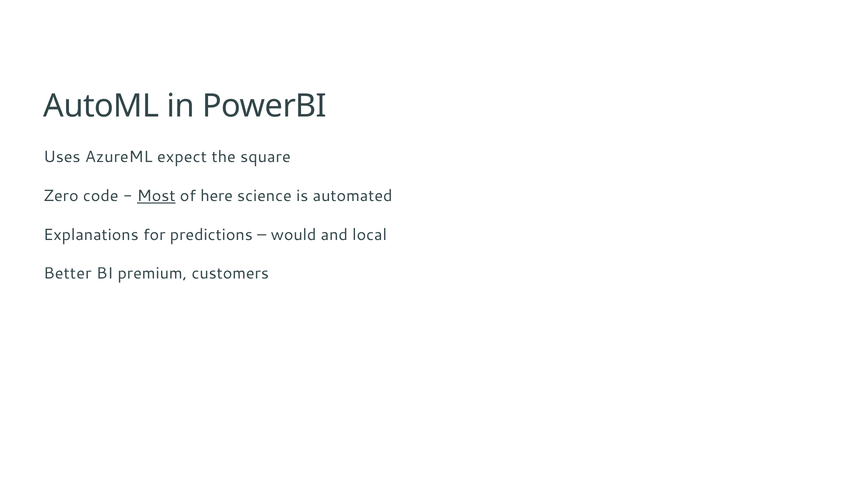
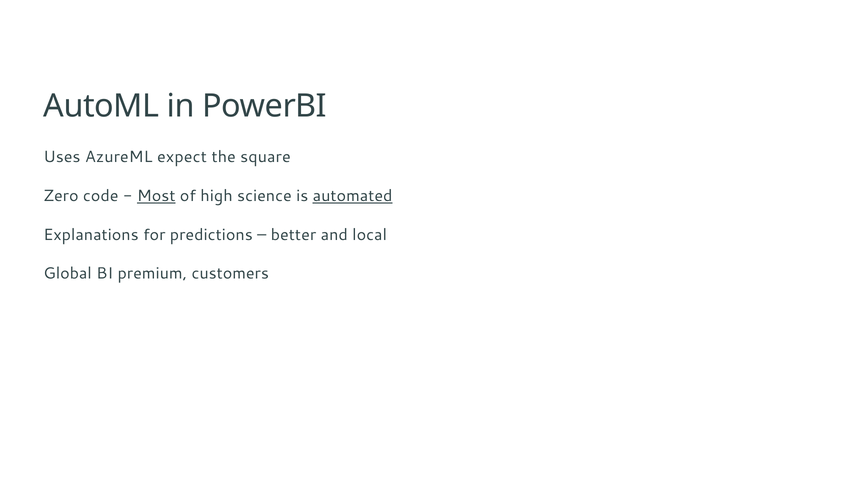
here: here -> high (216, 196)
automated underline: none -> present (353, 196)
would: would -> better (293, 235)
Better: Better -> Global (68, 274)
